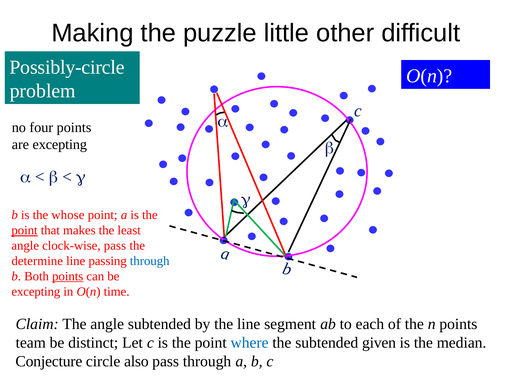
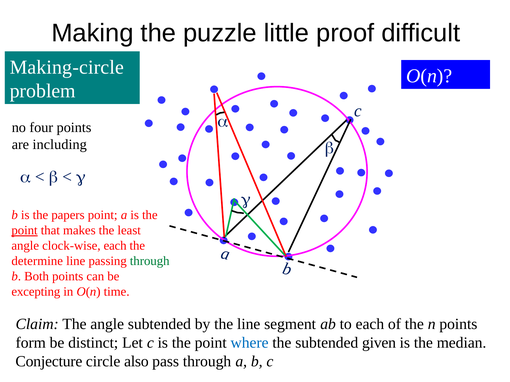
other: other -> proof (345, 33)
Possibly-circle: Possibly-circle -> Making-circle (67, 67)
are excepting: excepting -> including (60, 145)
whose: whose -> papers (68, 215)
clock-wise pass: pass -> each (115, 246)
through colour: blue -> green (150, 261)
points underline: present -> none (68, 277)
team: team -> form (31, 343)
